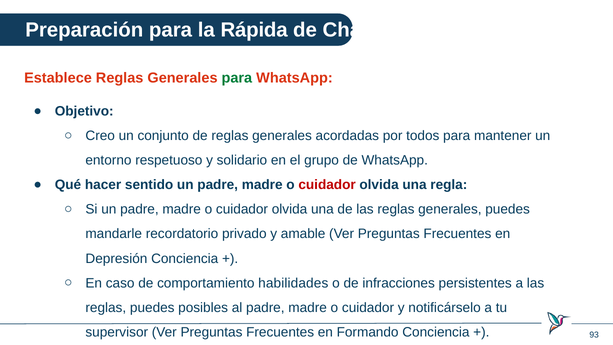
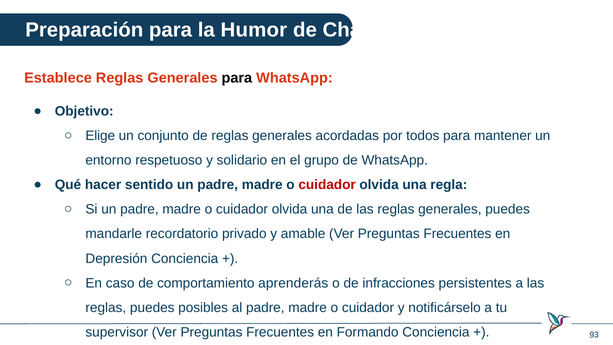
Rápida: Rápida -> Humor (254, 30)
para colour: green -> black (237, 78)
Creo: Creo -> Elige (100, 136)
habilidades: habilidades -> aprenderás (293, 283)
